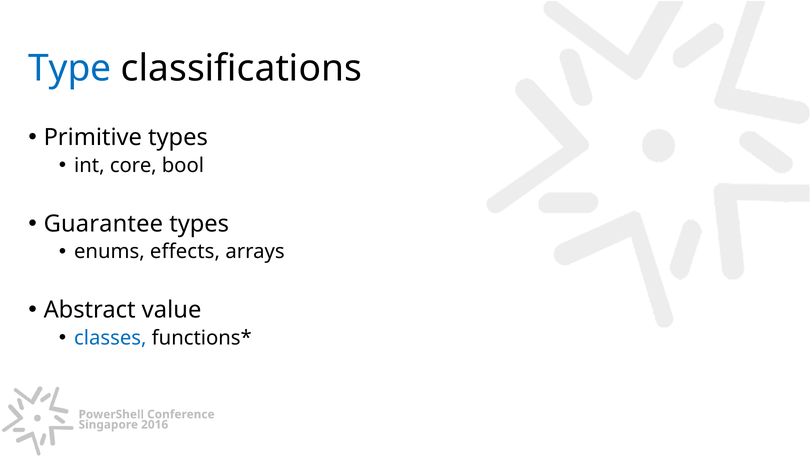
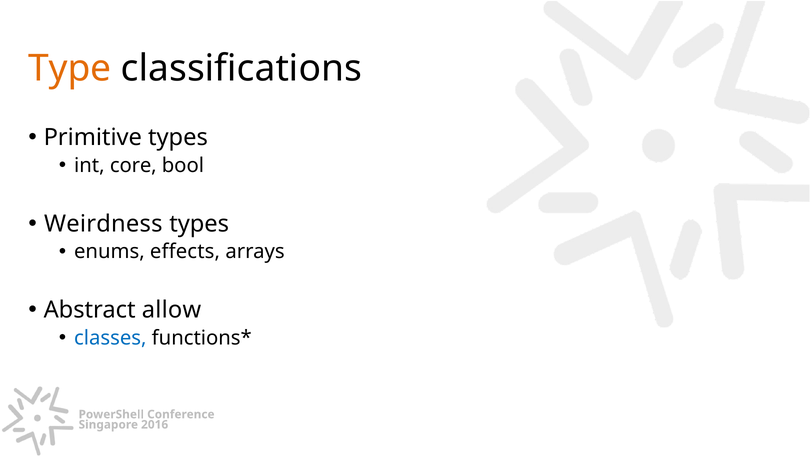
Type colour: blue -> orange (70, 68)
Guarantee: Guarantee -> Weirdness (103, 224)
value: value -> allow (171, 310)
